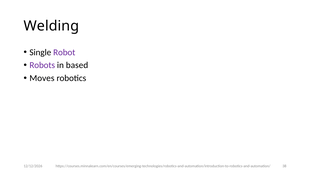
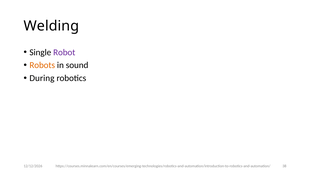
Robots colour: purple -> orange (42, 65)
based: based -> sound (77, 65)
Moves: Moves -> During (42, 78)
